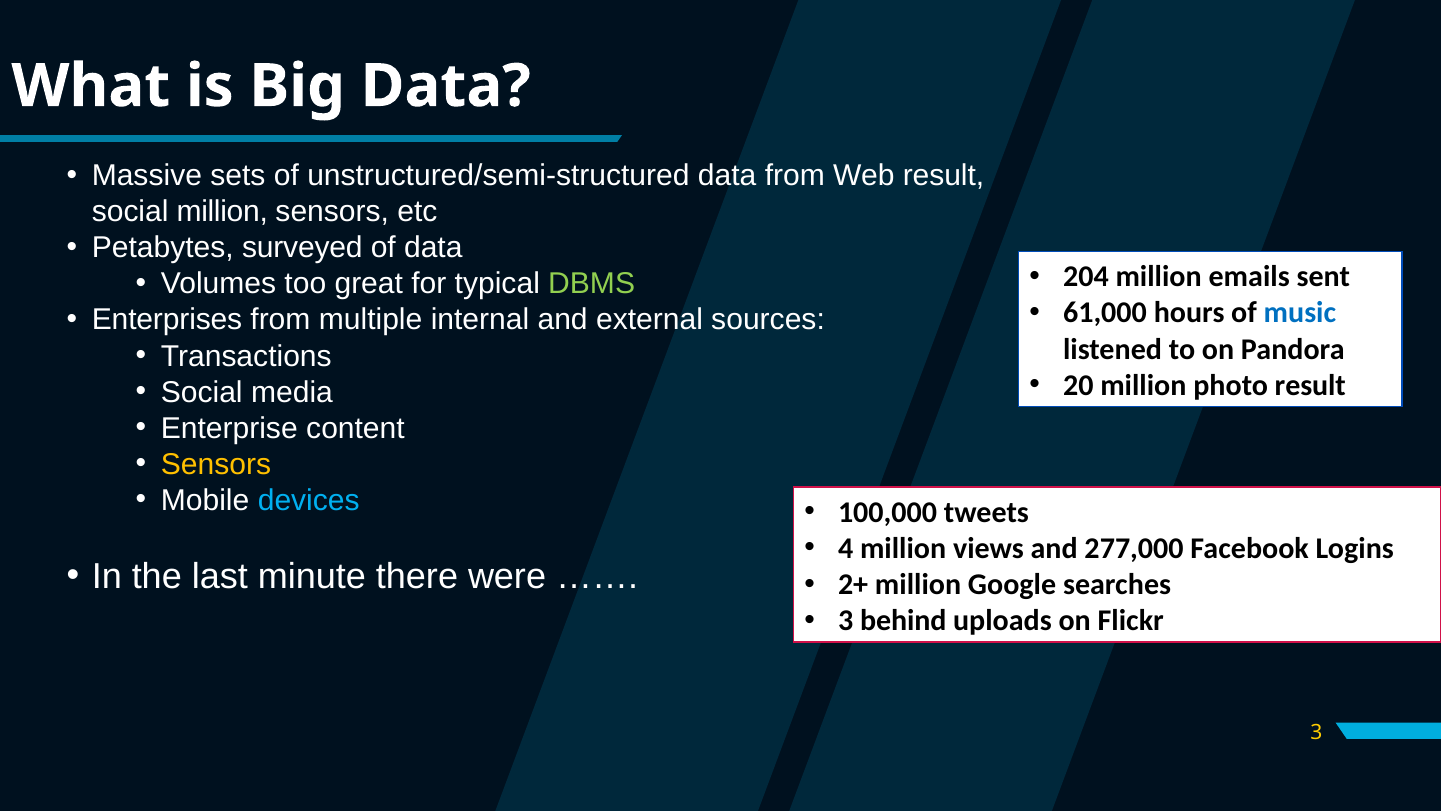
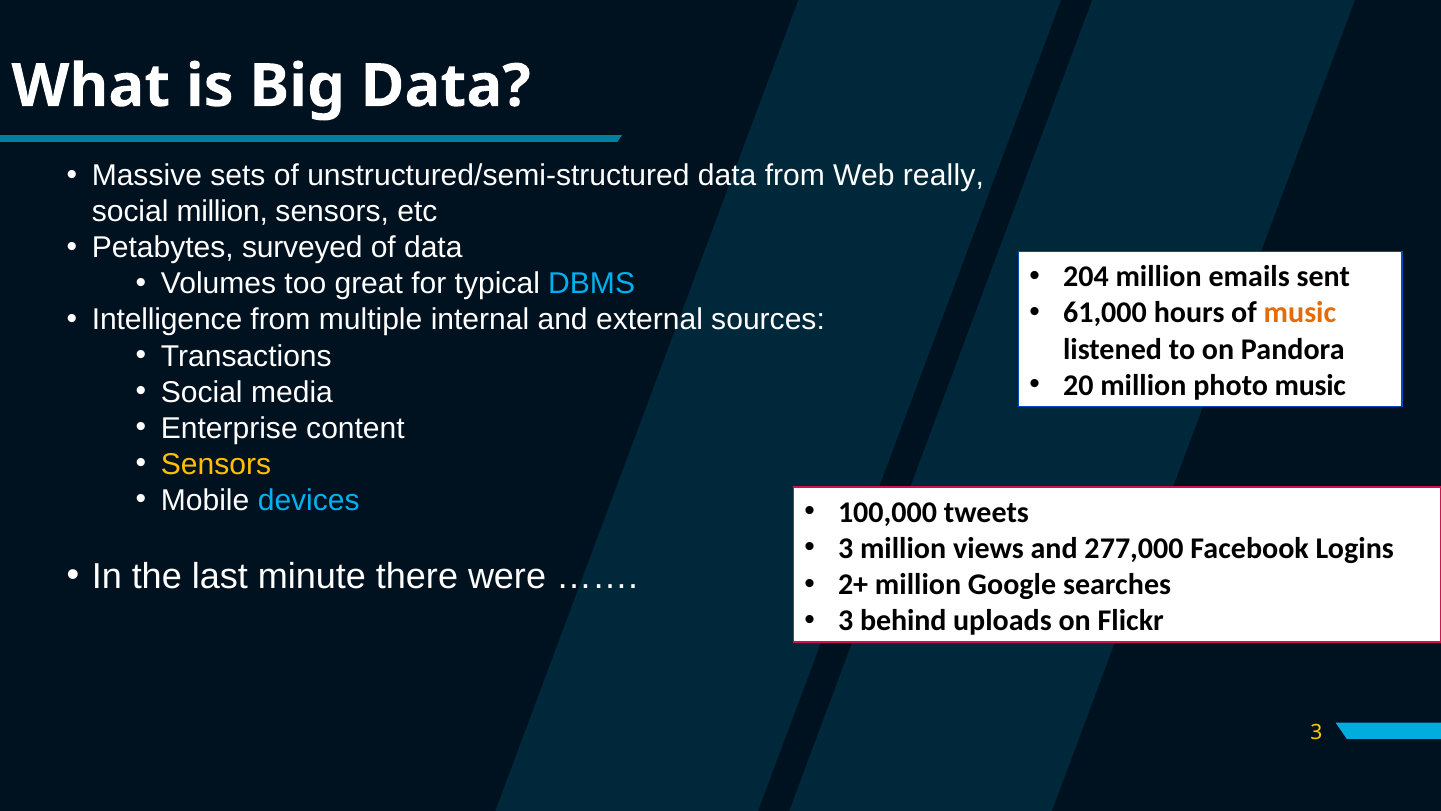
Web result: result -> really (943, 176)
DBMS colour: light green -> light blue (592, 284)
music colour: blue -> orange (1300, 313)
Enterprises: Enterprises -> Intelligence (167, 320)
photo result: result -> music (1310, 385)
4: 4 -> 3 (846, 548)
